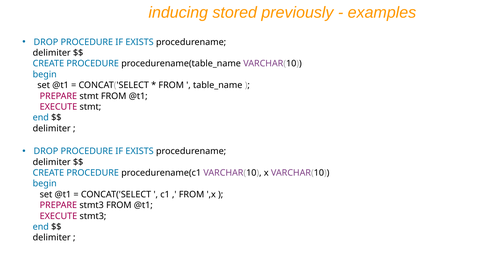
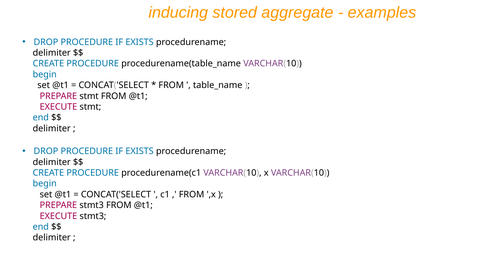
previously: previously -> aggregate (297, 12)
